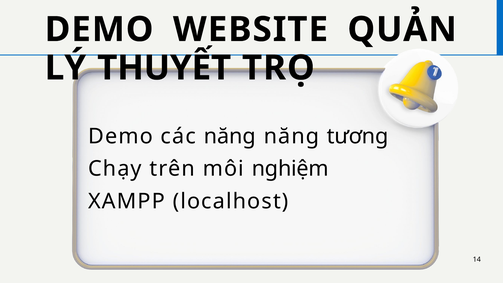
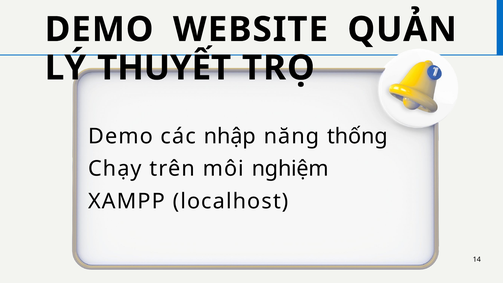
các năng: năng -> nhập (230, 136)
tương: tương -> thống (357, 136)
